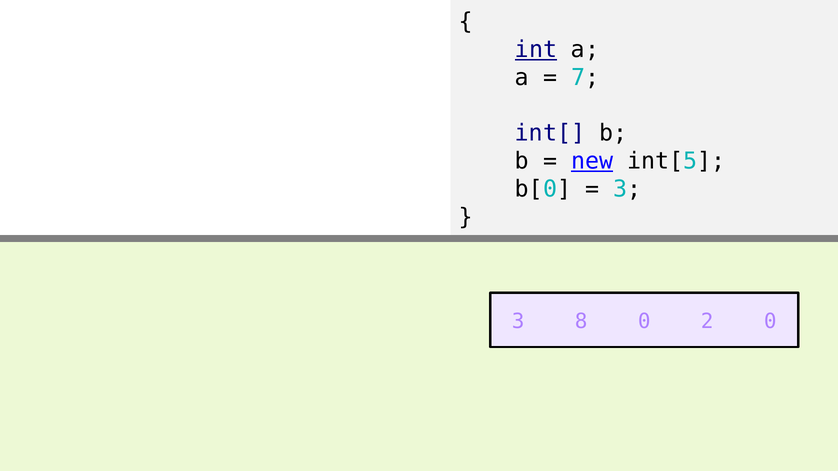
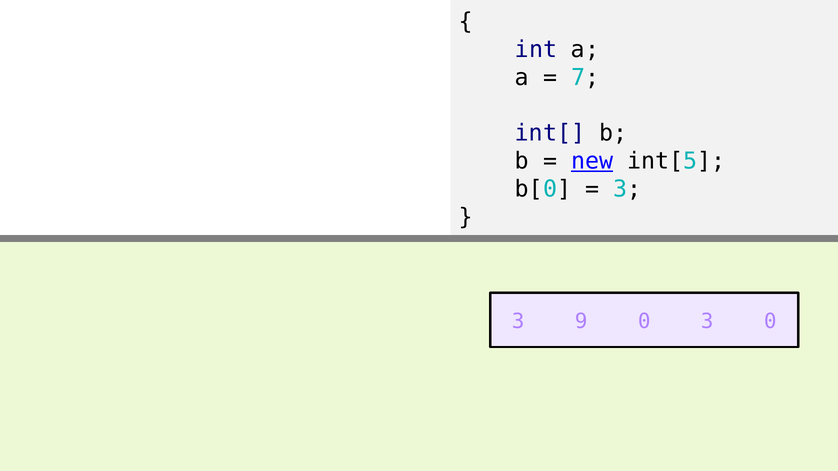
int underline: present -> none (536, 50)
8: 8 -> 9 (581, 322)
0 2: 2 -> 3 (707, 322)
